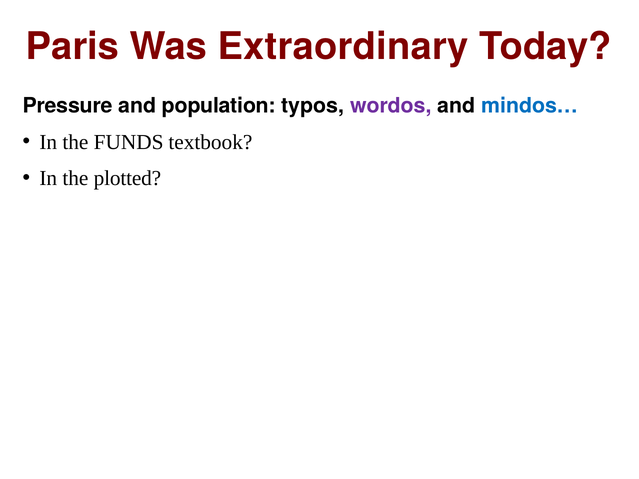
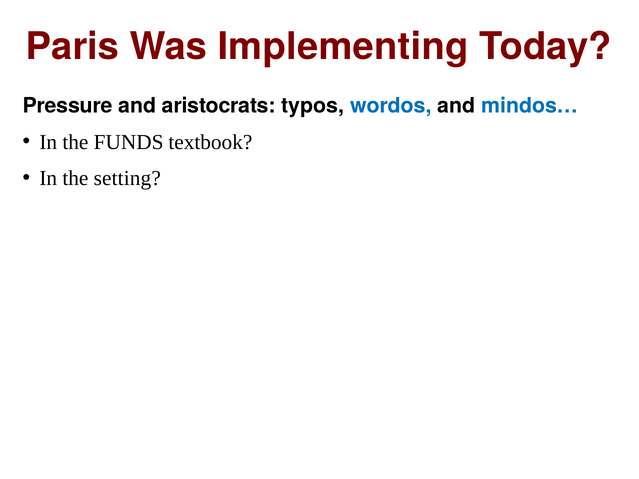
Extraordinary: Extraordinary -> Implementing (343, 47)
population: population -> aristocrats (219, 106)
wordos colour: purple -> blue (391, 106)
plotted: plotted -> setting (127, 178)
